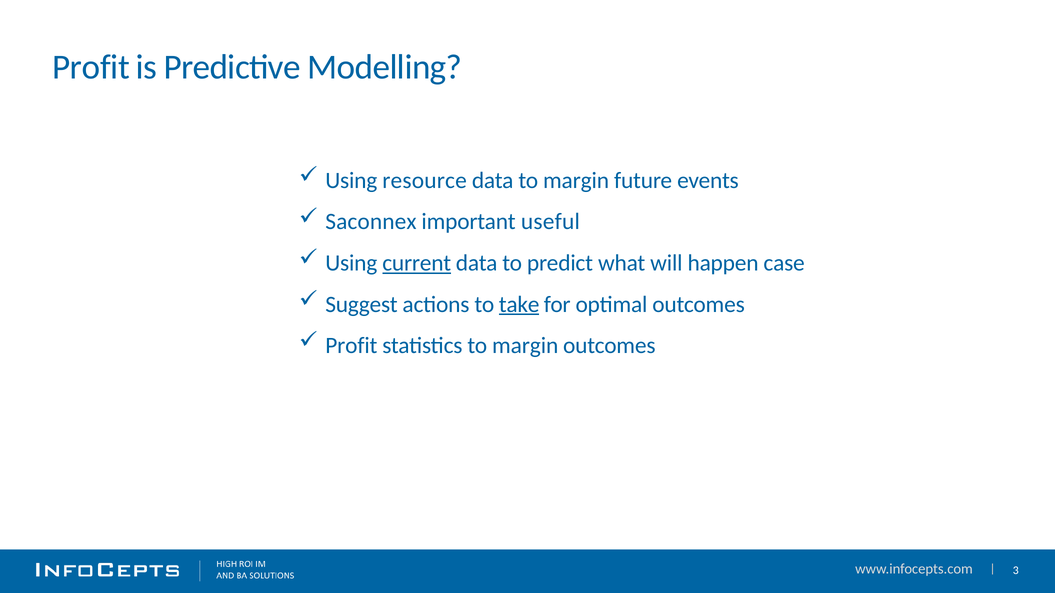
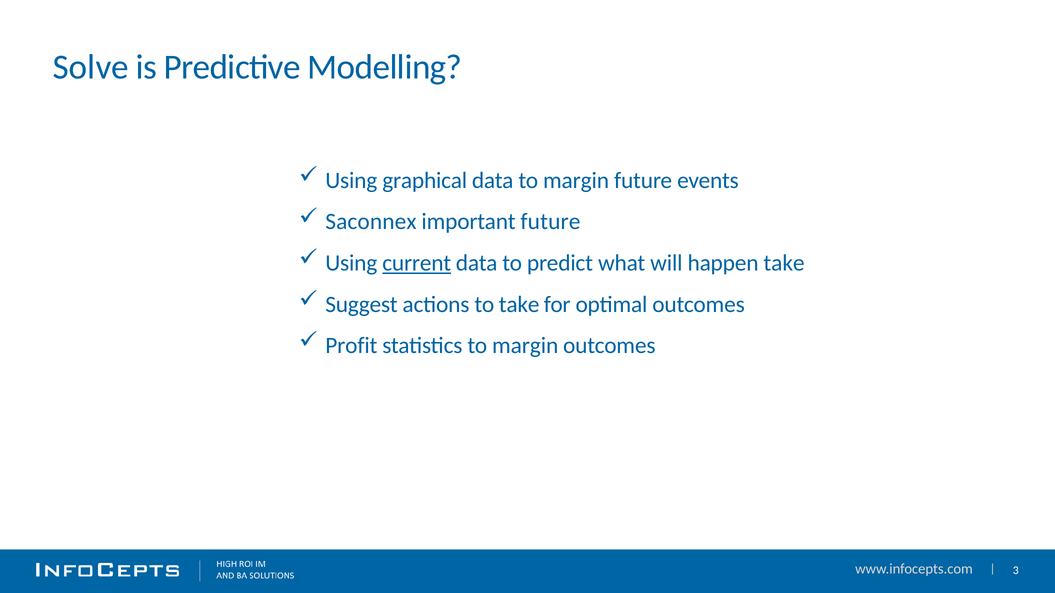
Profit: Profit -> Solve (91, 67)
resource: resource -> graphical (425, 181)
important useful: useful -> future (550, 222)
happen case: case -> take (784, 263)
take underline: present -> none (519, 305)
